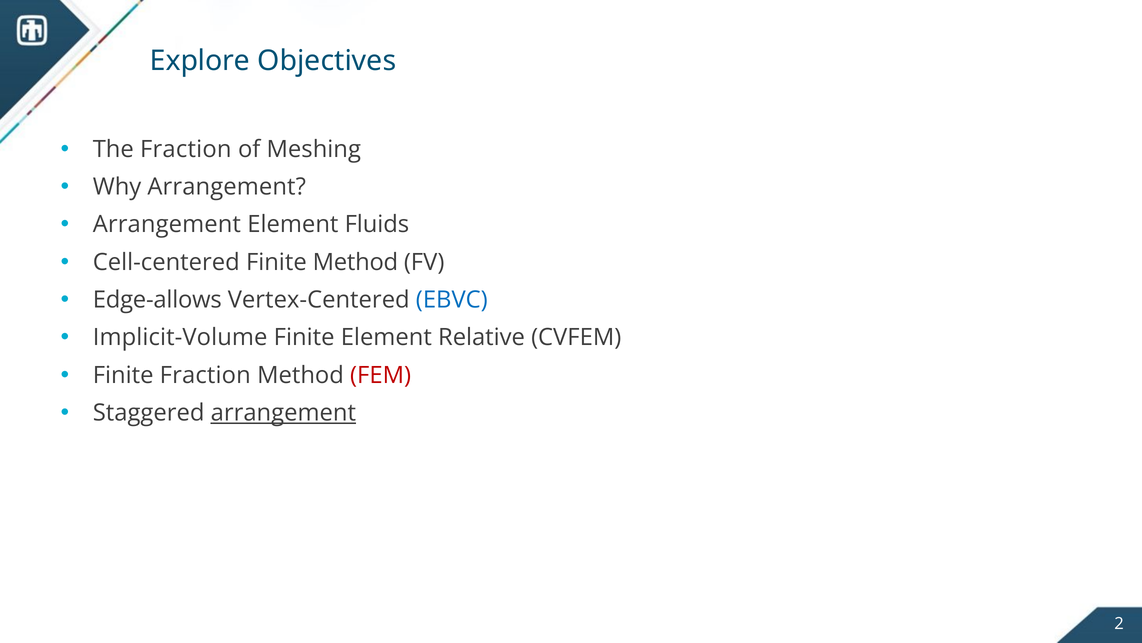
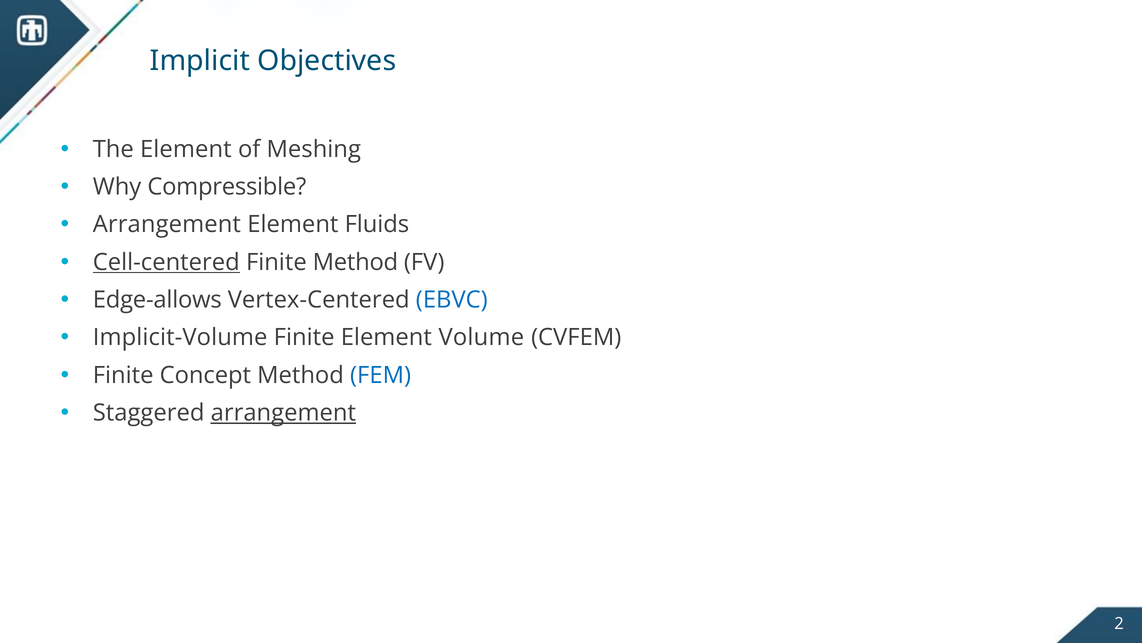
Explore: Explore -> Implicit (200, 61)
The Fraction: Fraction -> Element (186, 149)
Why Arrangement: Arrangement -> Compressible (227, 187)
Cell-centered underline: none -> present (166, 262)
Relative: Relative -> Volume (481, 337)
Finite Fraction: Fraction -> Concept (205, 375)
FEM colour: red -> blue (381, 375)
